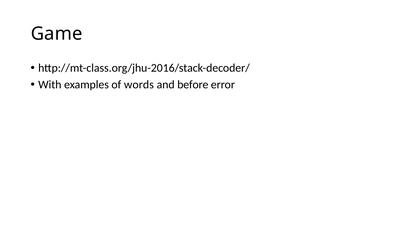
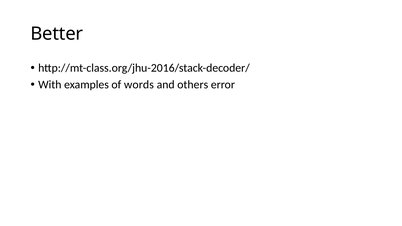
Game: Game -> Better (57, 34)
before: before -> others (193, 85)
